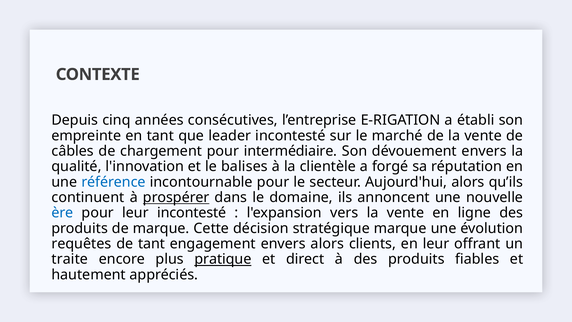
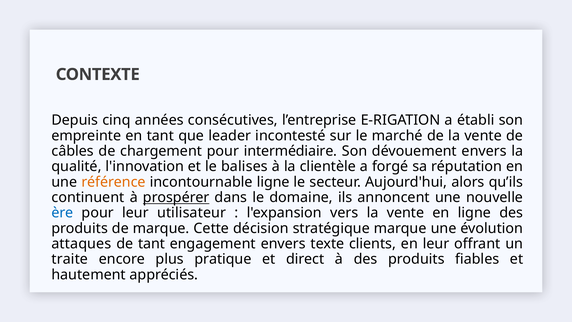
référence colour: blue -> orange (114, 182)
incontournable pour: pour -> ligne (273, 182)
leur incontesté: incontesté -> utilisateur (192, 213)
requêtes: requêtes -> attaques (81, 244)
envers alors: alors -> texte (327, 244)
pratique underline: present -> none (223, 259)
